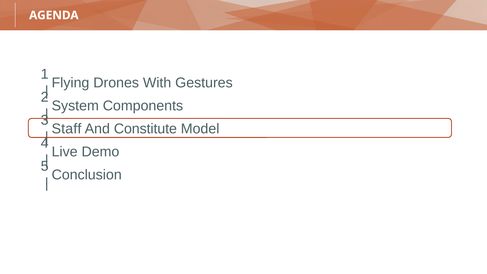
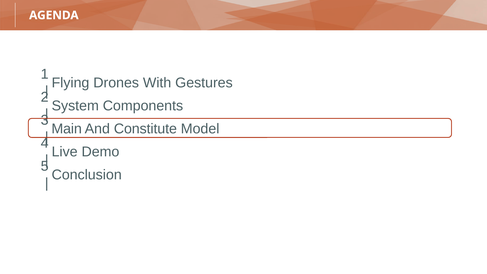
Staff: Staff -> Main (67, 129)
